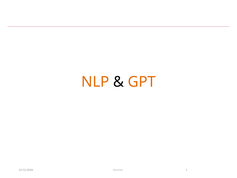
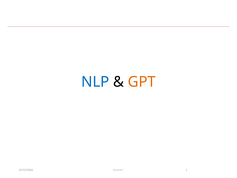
NLP colour: orange -> blue (95, 82)
